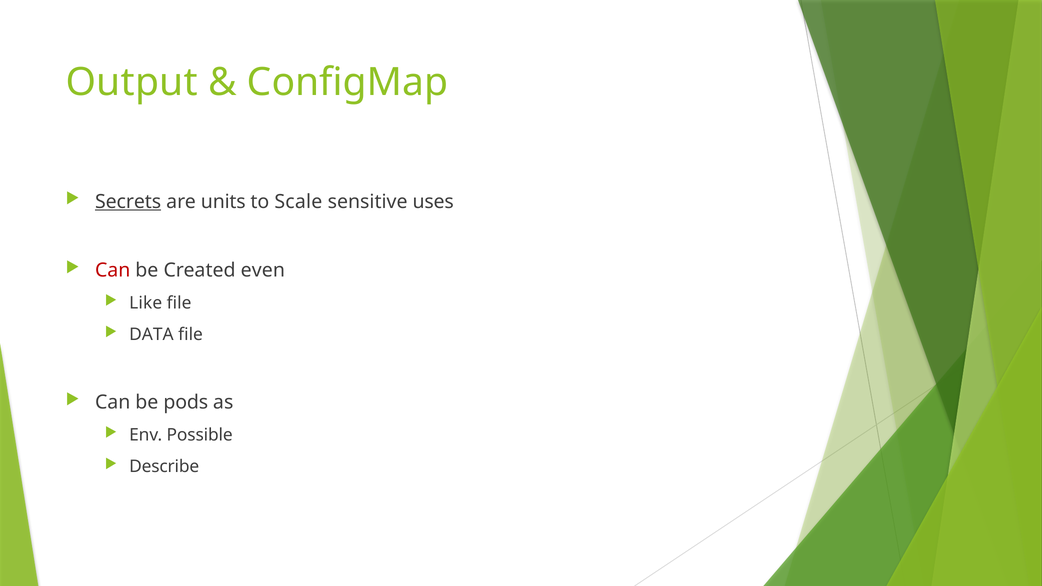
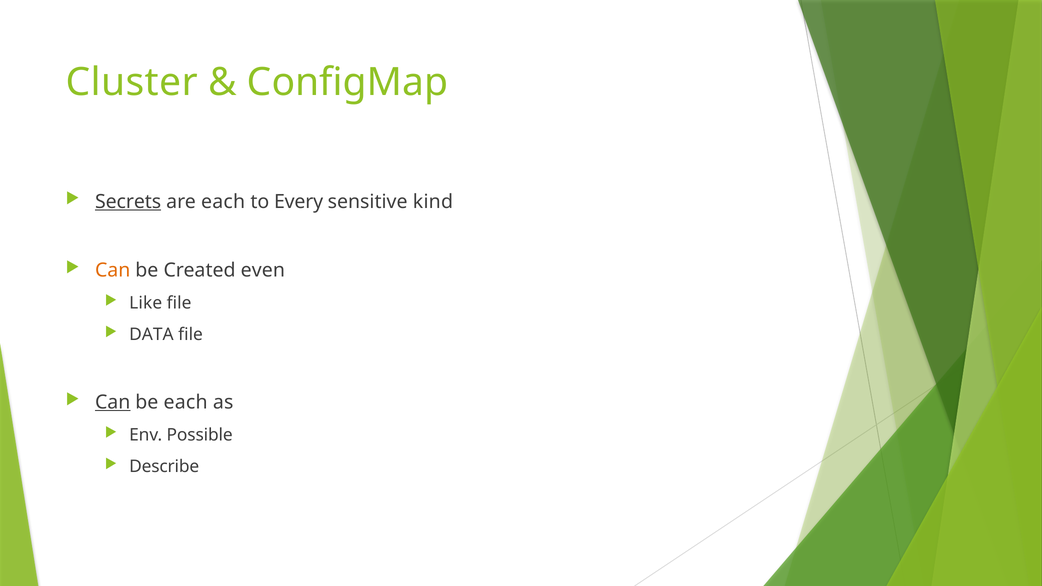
Output: Output -> Cluster (132, 82)
are units: units -> each (223, 202)
Scale: Scale -> Every (299, 202)
uses: uses -> kind (433, 202)
Can colour: red -> orange (113, 270)
Can underline: none -> present (113, 402)
be pods: pods -> each (186, 402)
